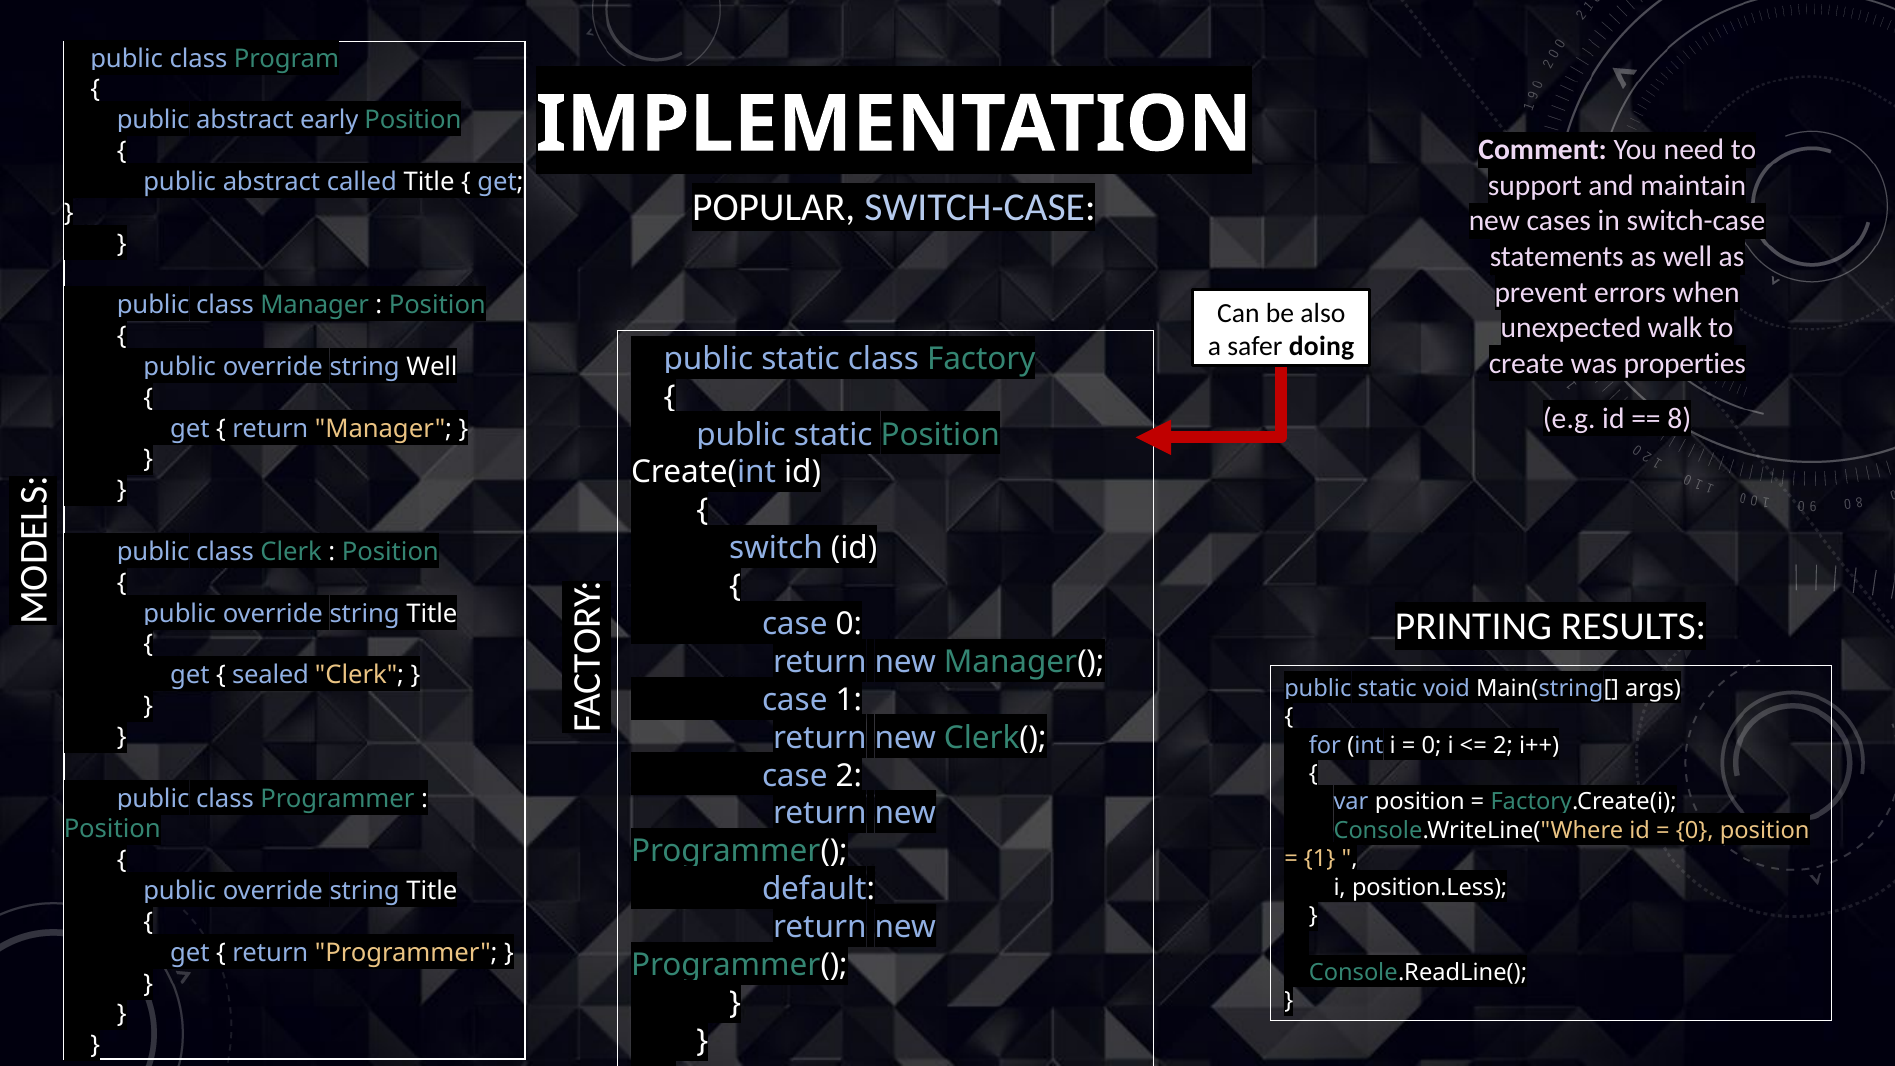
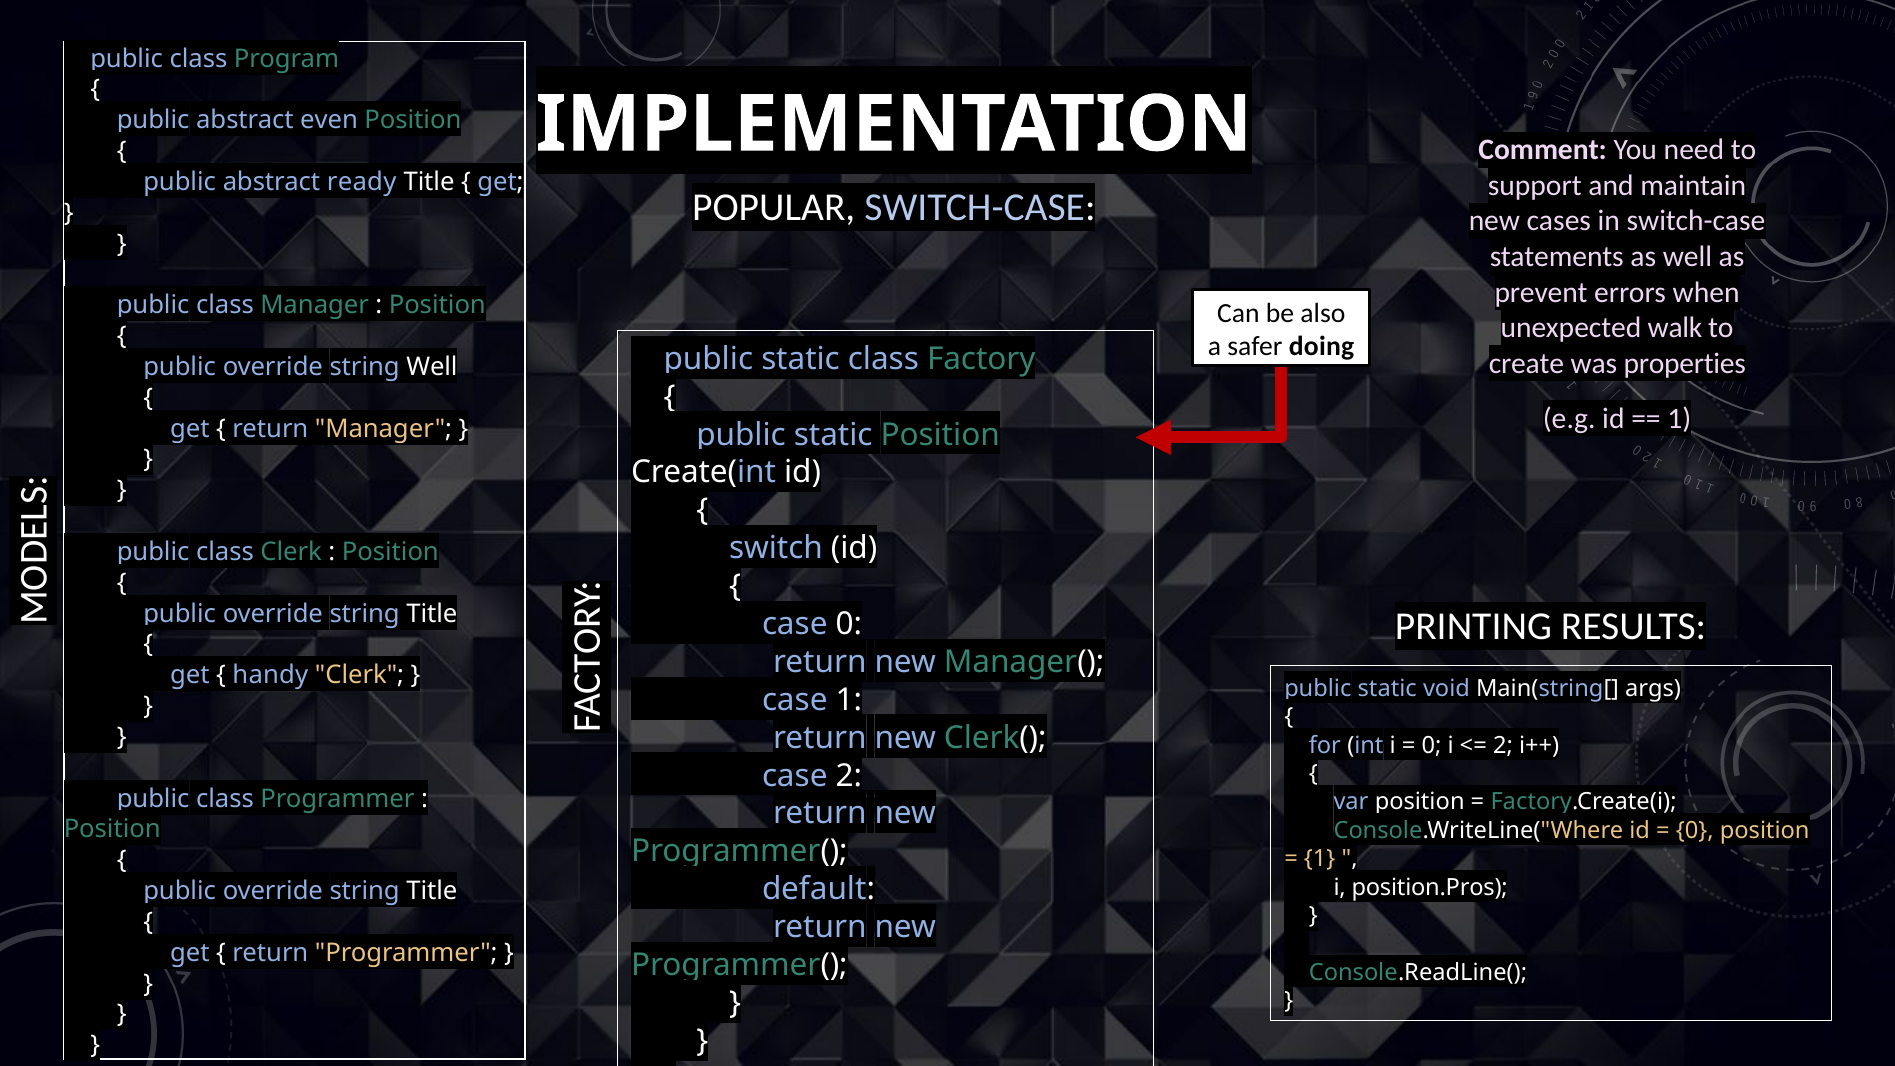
early: early -> even (329, 120)
called: called -> ready (362, 182)
8: 8 -> 1 (1679, 419)
sealed: sealed -> handy (270, 675)
position.Less: position.Less -> position.Pros (1430, 887)
